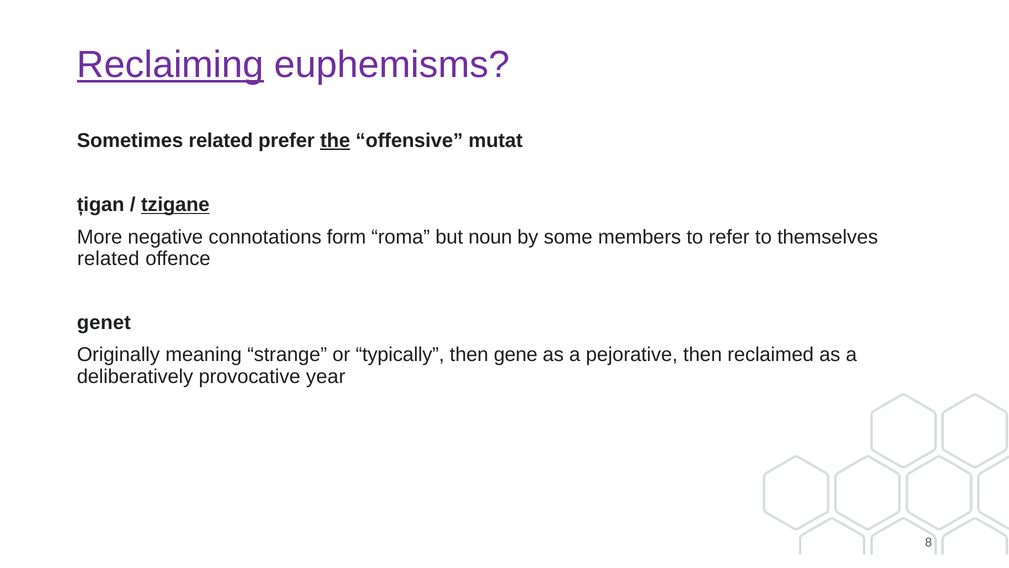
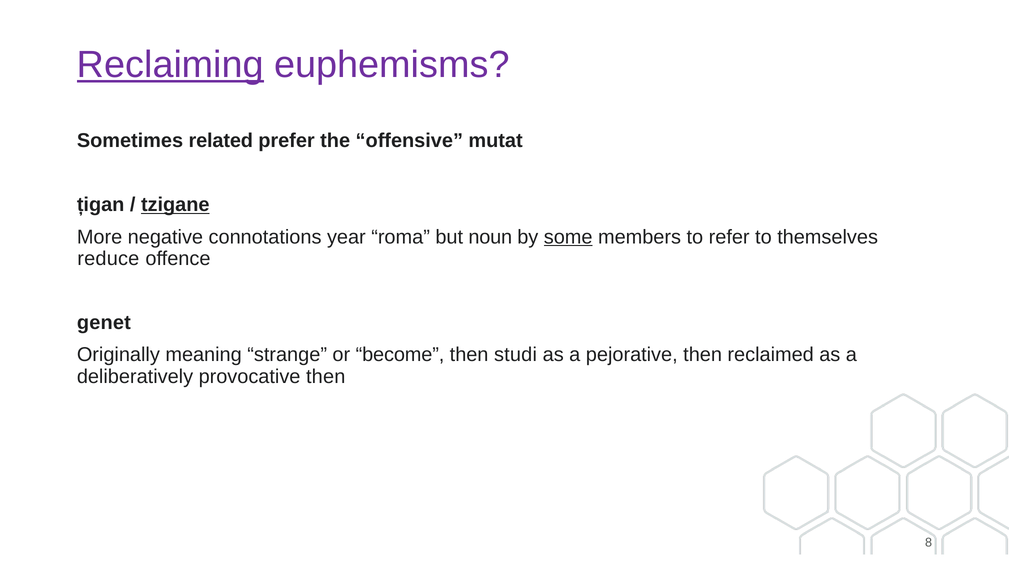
the underline: present -> none (335, 141)
form: form -> year (346, 237)
some underline: none -> present (568, 237)
related: related -> reduce (108, 258)
typically: typically -> become (400, 355)
gene: gene -> studi (515, 355)
provocative year: year -> then (326, 376)
